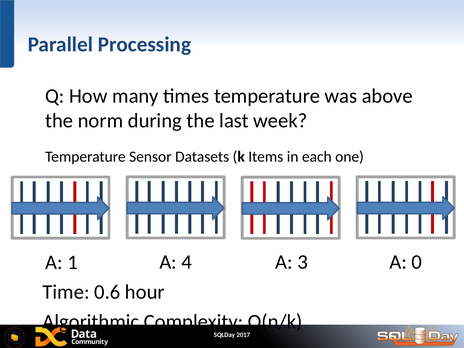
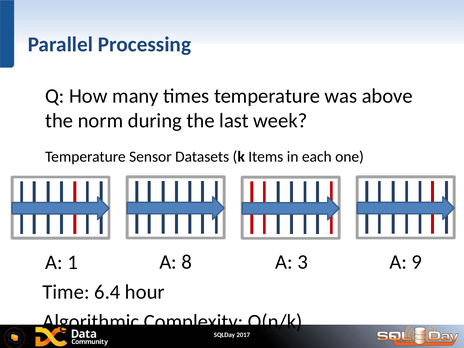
4: 4 -> 8 (187, 262)
0: 0 -> 9 (417, 262)
0.6: 0.6 -> 6.4 (107, 292)
